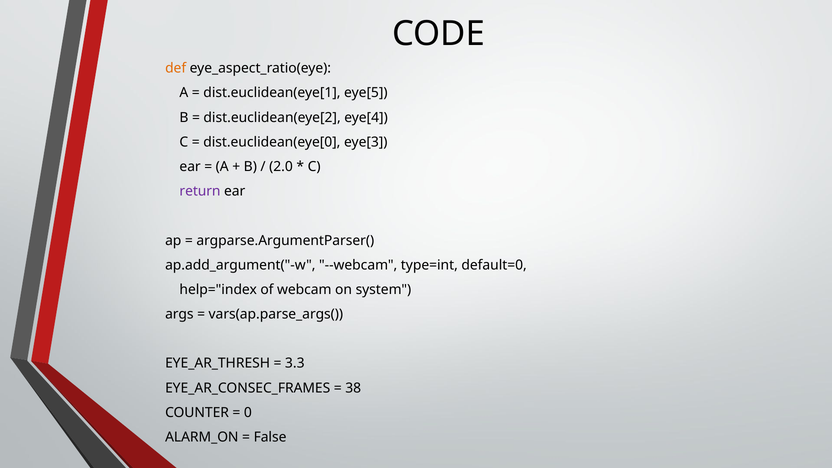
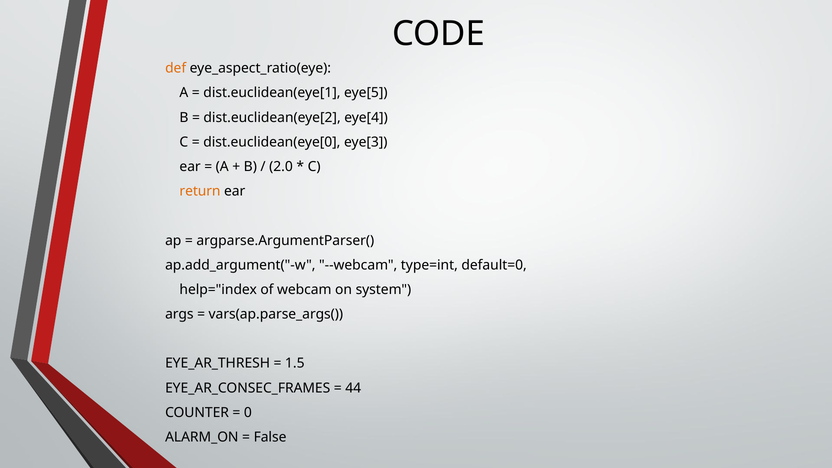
return colour: purple -> orange (200, 191)
3.3: 3.3 -> 1.5 (295, 363)
38: 38 -> 44 (353, 388)
